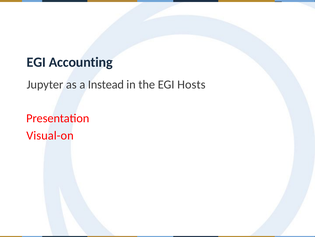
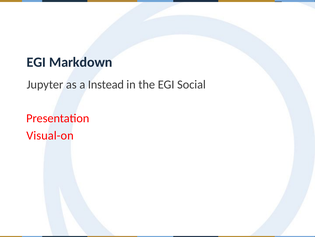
Accounting: Accounting -> Markdown (81, 62)
Hosts: Hosts -> Social (191, 84)
